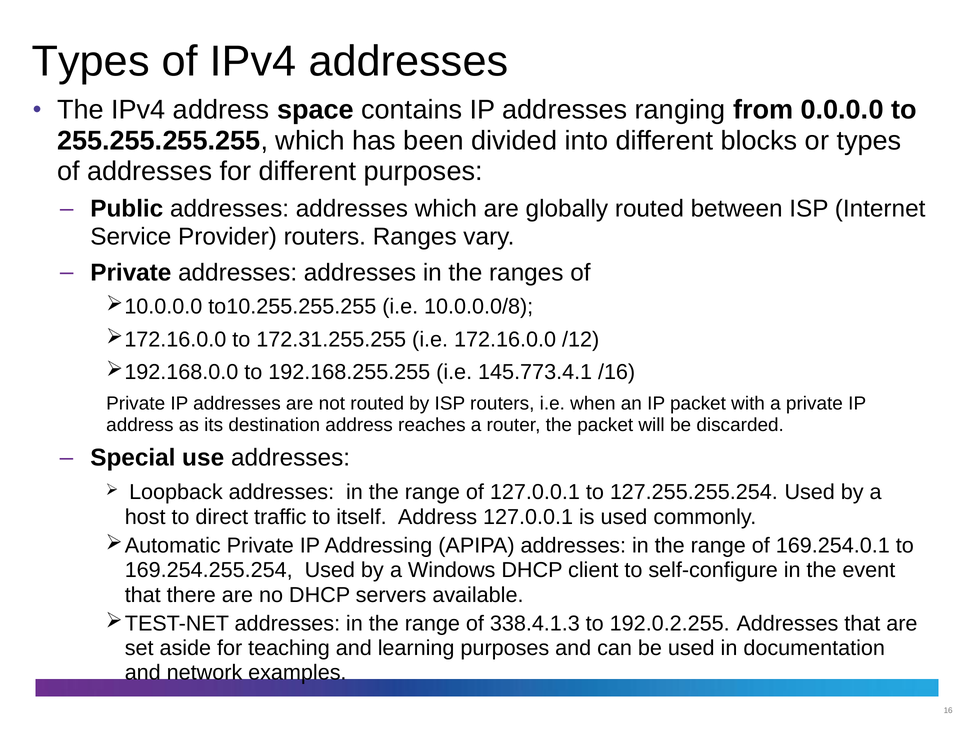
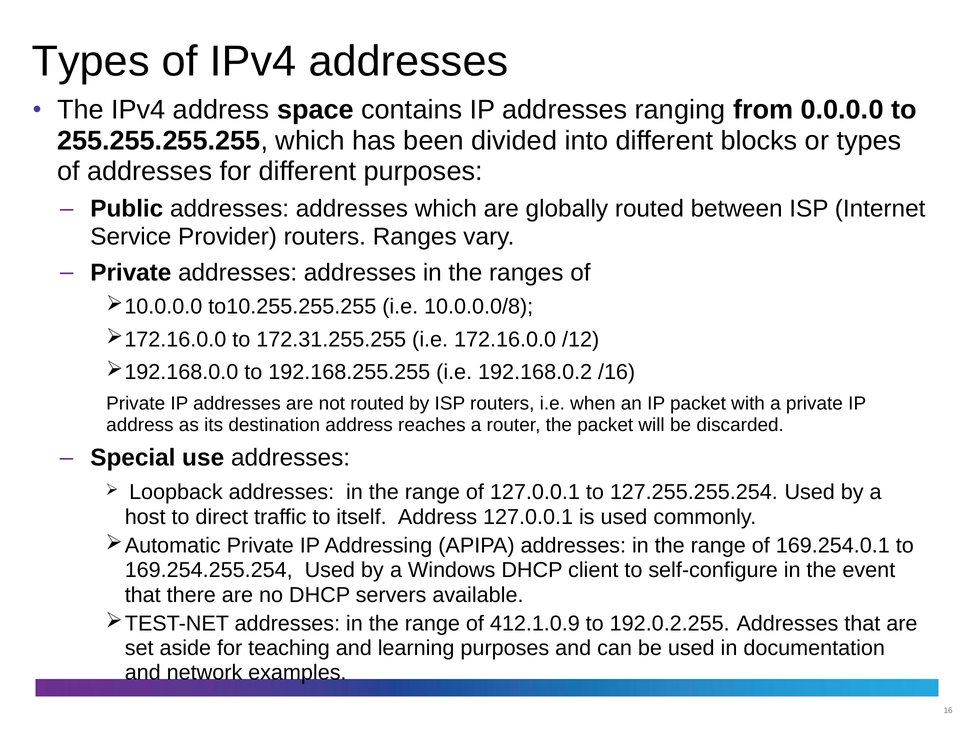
145.773.4.1: 145.773.4.1 -> 192.168.0.2 (535, 373)
338.4.1.3: 338.4.1.3 -> 412.1.0.9 (535, 624)
